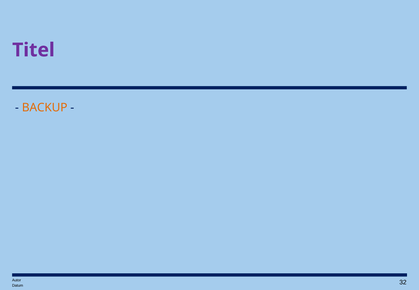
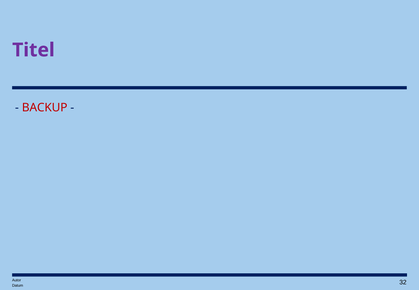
BACKUP colour: orange -> red (45, 108)
